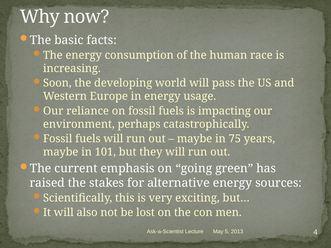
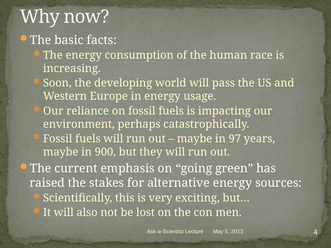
75: 75 -> 97 (235, 139)
101: 101 -> 900 (105, 152)
